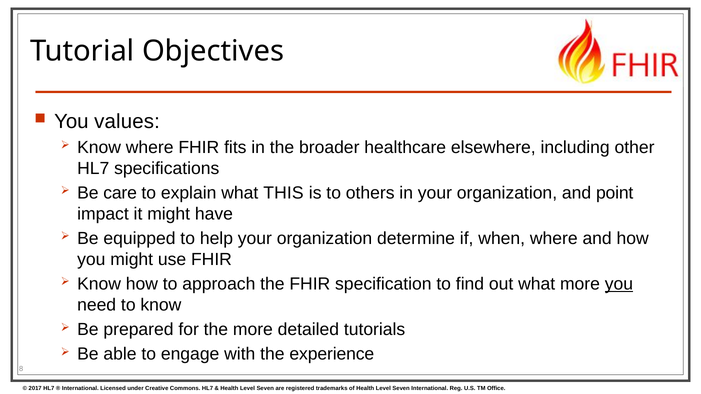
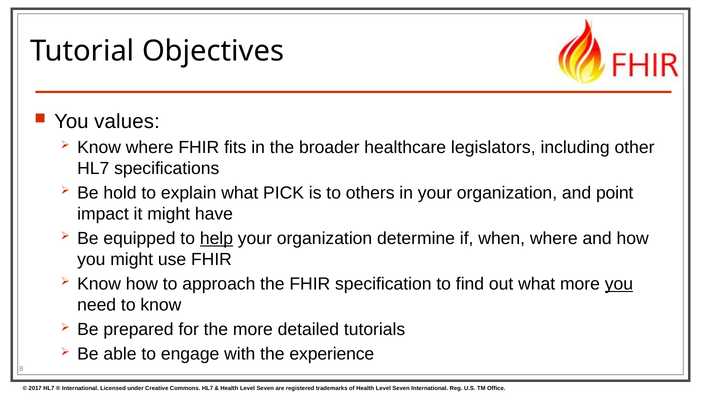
elsewhere: elsewhere -> legislators (493, 148)
care: care -> hold (120, 193)
THIS: THIS -> PICK (284, 193)
help underline: none -> present (216, 239)
